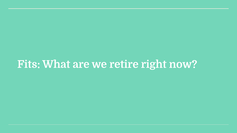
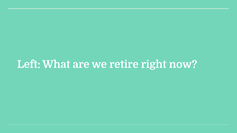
Fits: Fits -> Left (29, 64)
